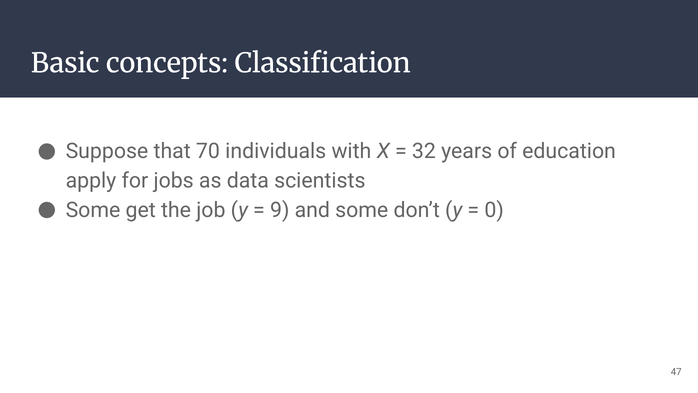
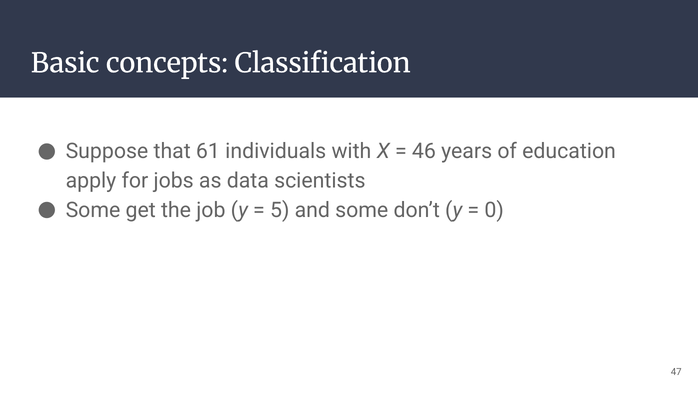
70: 70 -> 61 (208, 151)
32: 32 -> 46 (424, 151)
9: 9 -> 5 (280, 210)
